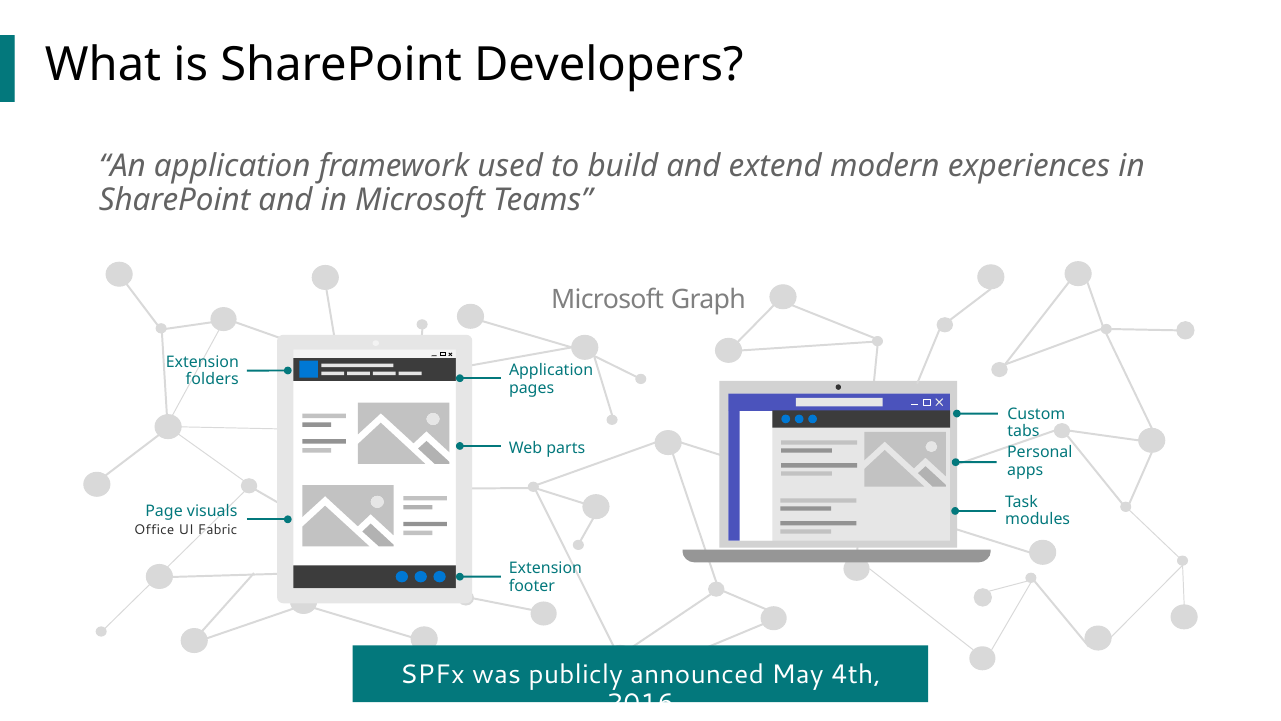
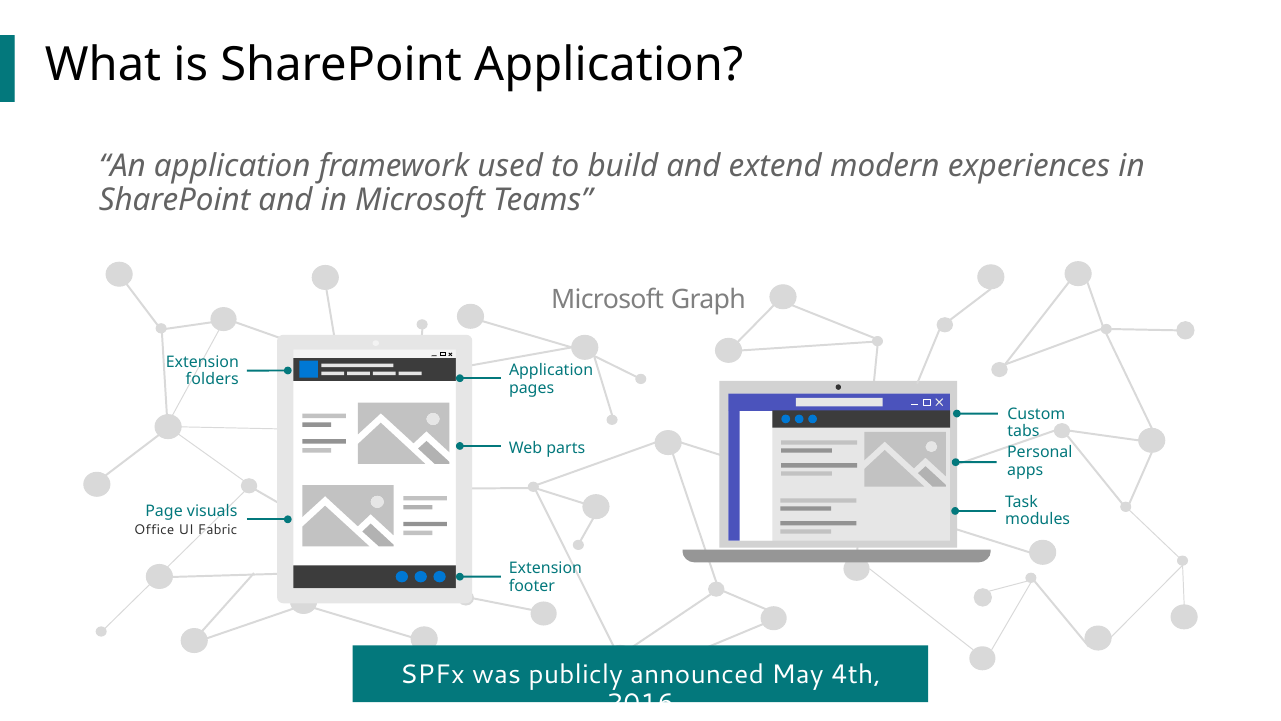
SharePoint Developers: Developers -> Application (609, 65)
